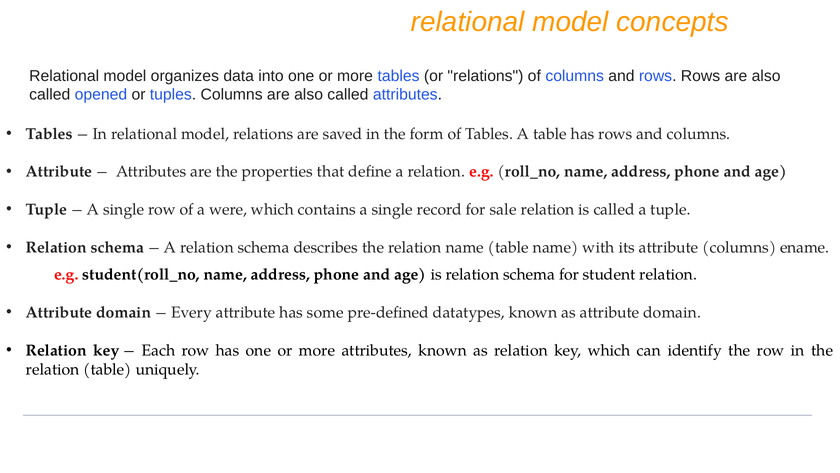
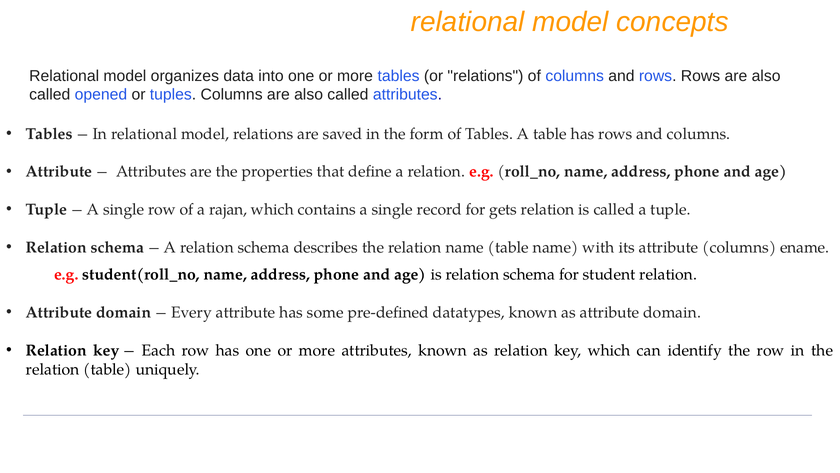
were: were -> rajan (228, 209)
sale: sale -> gets (503, 209)
